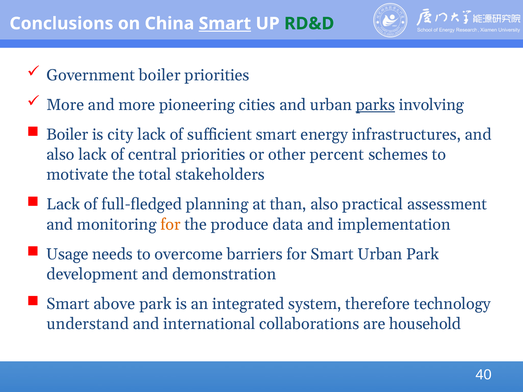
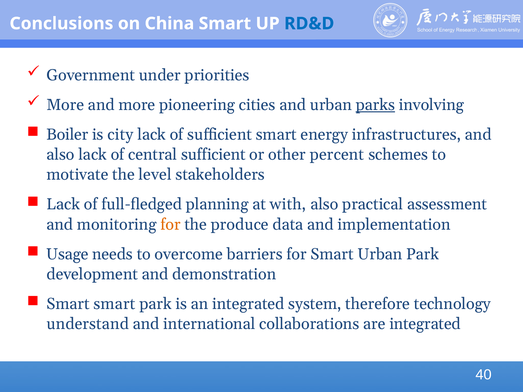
Smart underline: present -> none (225, 24)
RD&D colour: green -> blue (309, 24)
Government boiler: boiler -> under (160, 75)
central priorities: priorities -> sufficient (213, 155)
total: total -> level (155, 175)
than: than -> with (288, 205)
Smart above: above -> smart (114, 304)
are household: household -> integrated (425, 324)
